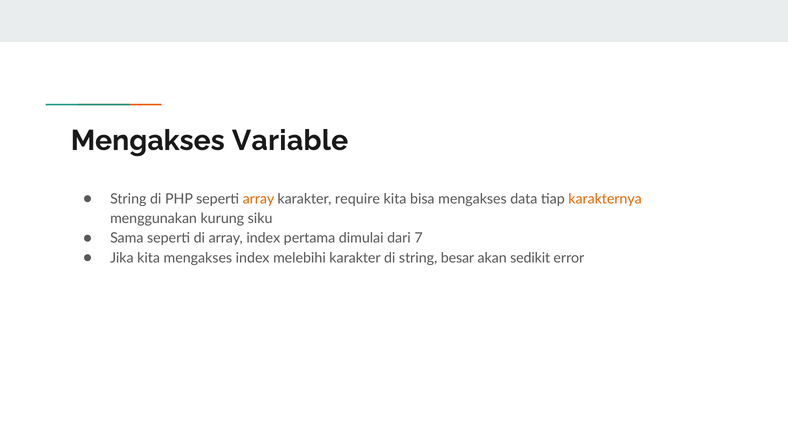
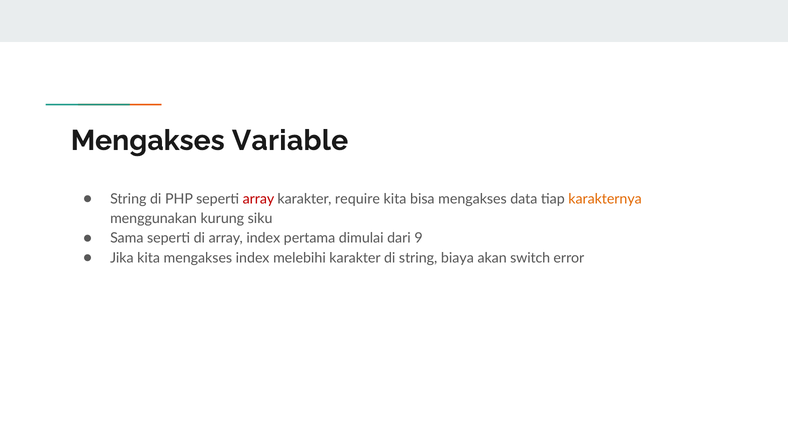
array colour: orange -> red (258, 199)
7: 7 -> 9 (419, 238)
besar: besar -> biaya (457, 258)
sedikit: sedikit -> switch (530, 258)
